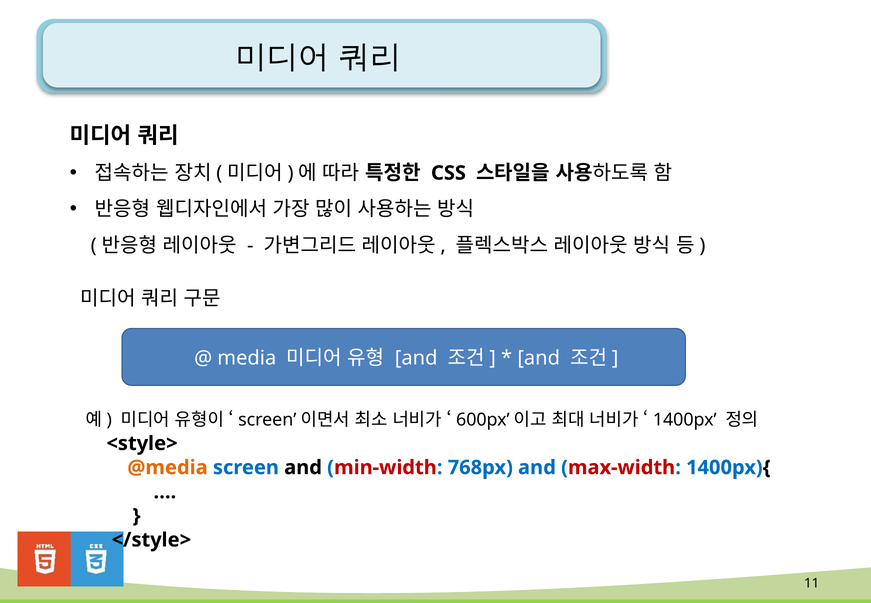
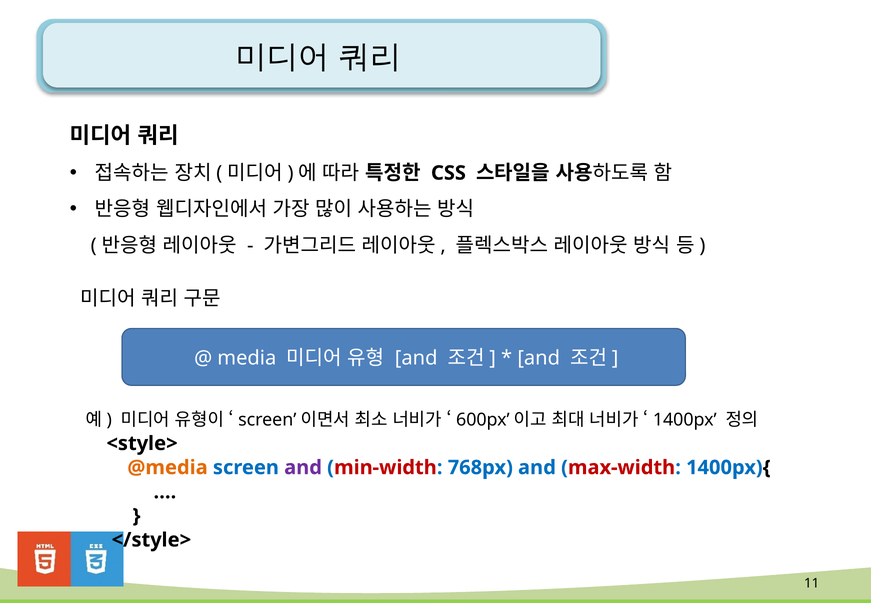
and colour: black -> purple (303, 468)
